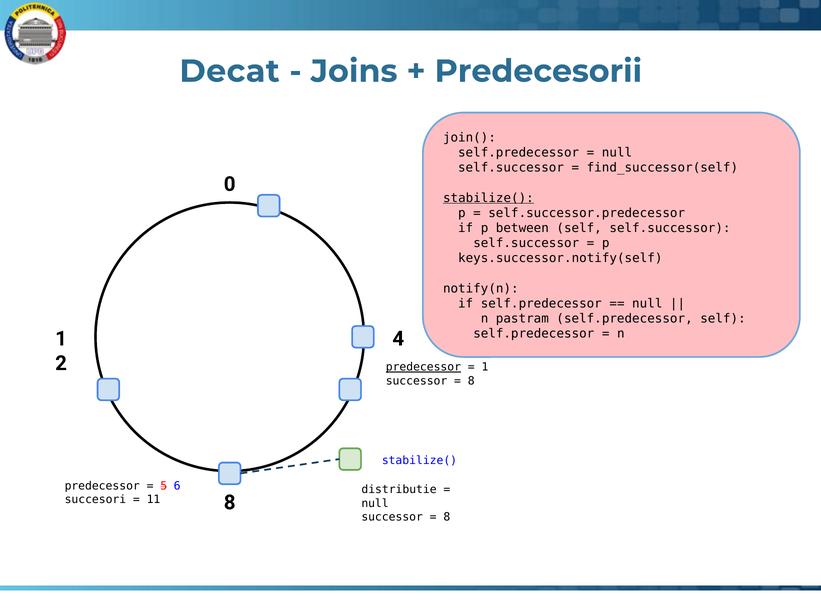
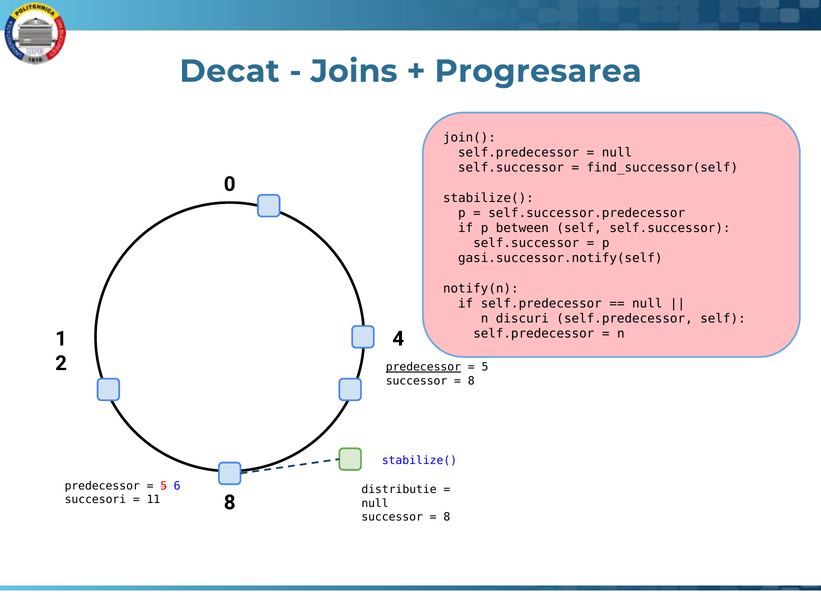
Predecesorii: Predecesorii -> Progresarea (538, 71)
stabilize( underline: present -> none (488, 198)
keys.successor.notify(self: keys.successor.notify(self -> gasi.successor.notify(self (560, 258)
pastram: pastram -> discuri (522, 318)
1: 1 -> 5 (485, 367)
